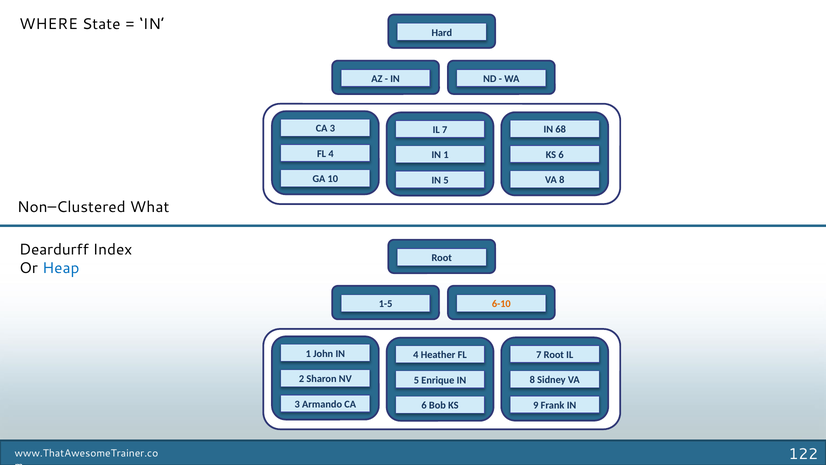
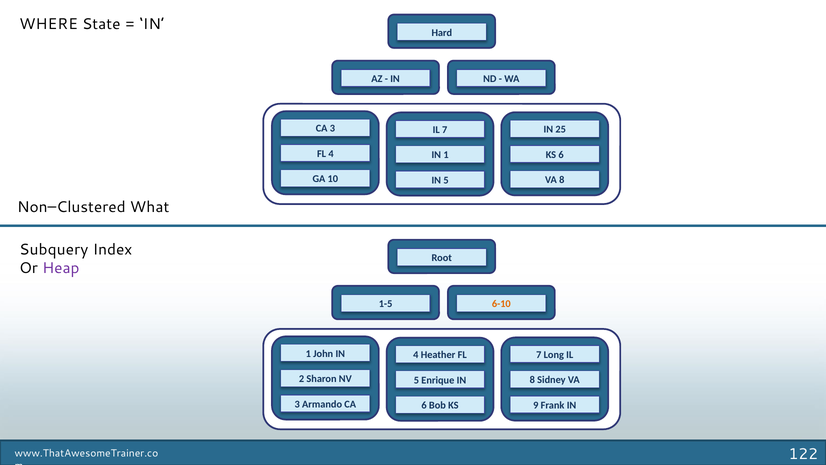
68: 68 -> 25 (561, 129)
Deardurff: Deardurff -> Subquery (54, 249)
Heap colour: blue -> purple (61, 268)
7 Root: Root -> Long (554, 354)
